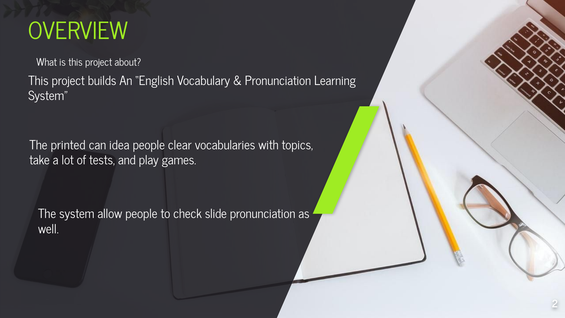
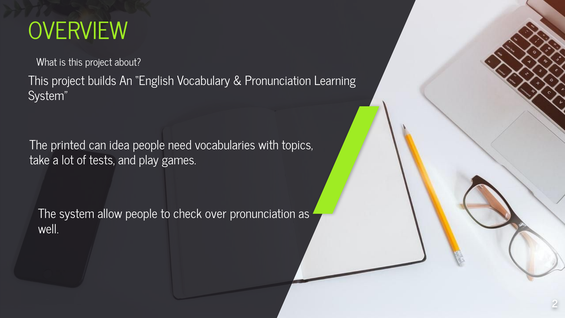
clear: clear -> need (180, 145)
slide: slide -> over (216, 214)
